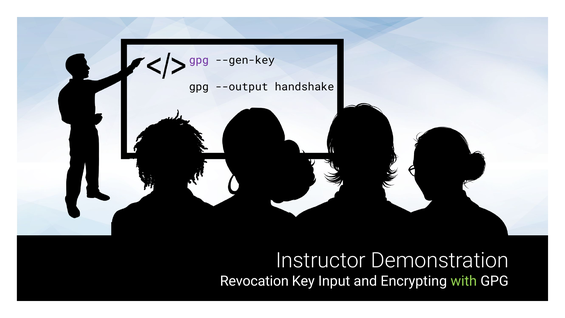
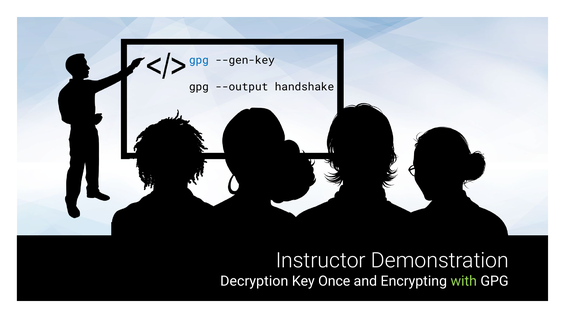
gpg colour: purple -> blue (199, 60)
Revocation: Revocation -> Decryption (254, 281)
Input: Input -> Once (334, 281)
